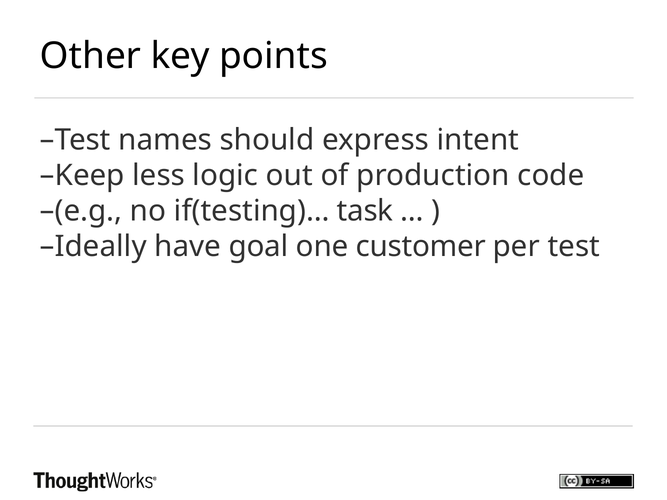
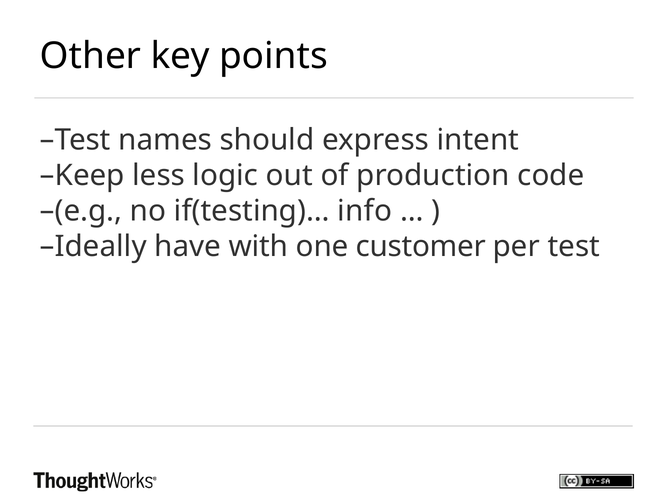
task: task -> info (365, 211)
goal: goal -> with (259, 247)
